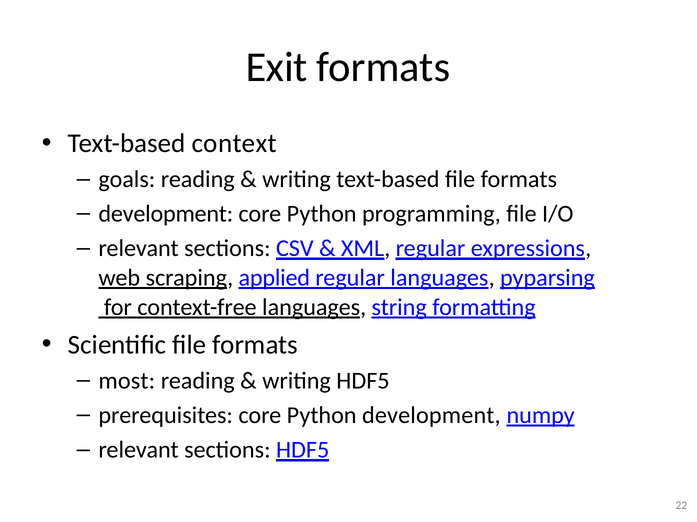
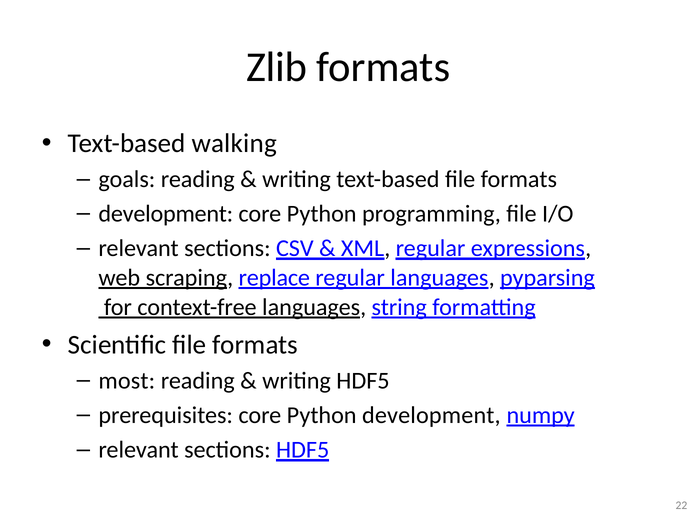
Exit: Exit -> Zlib (277, 67)
context: context -> walking (234, 144)
applied: applied -> replace (274, 278)
